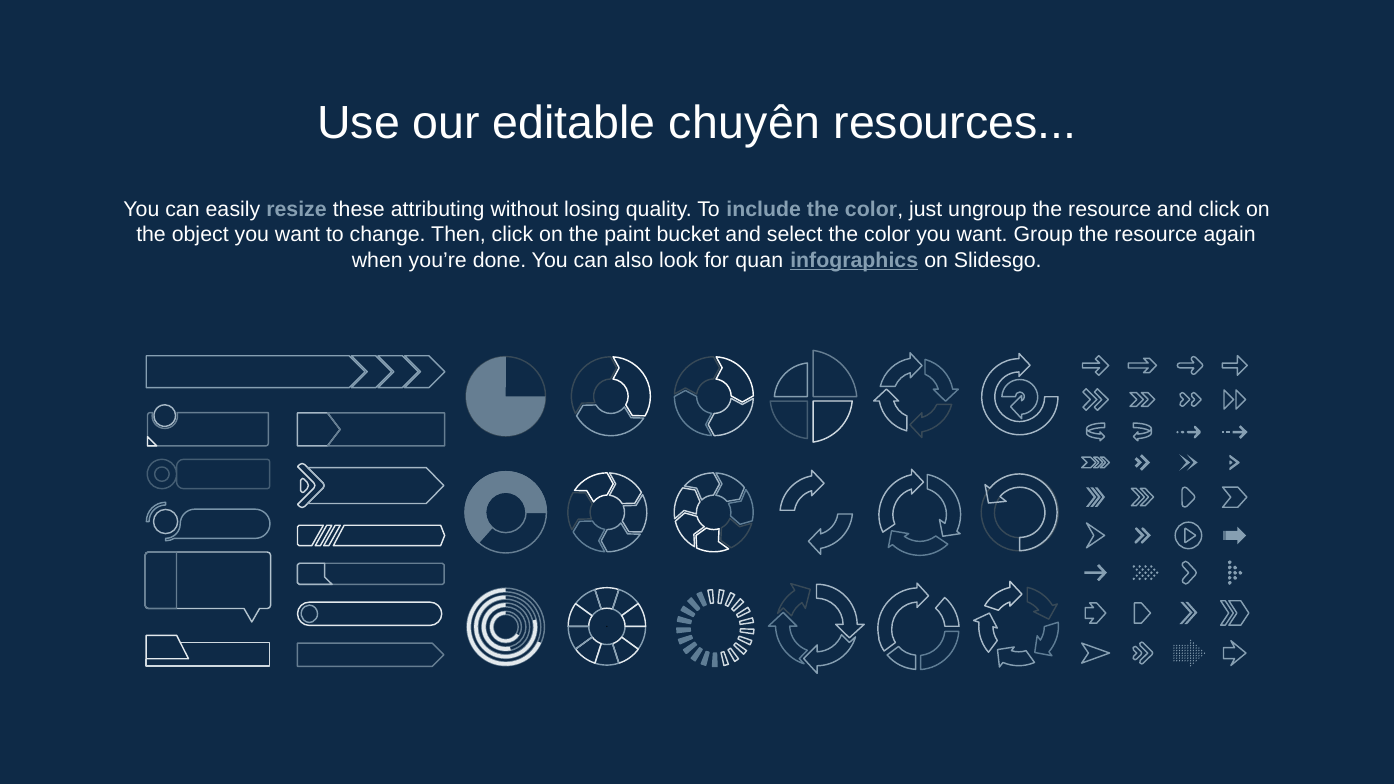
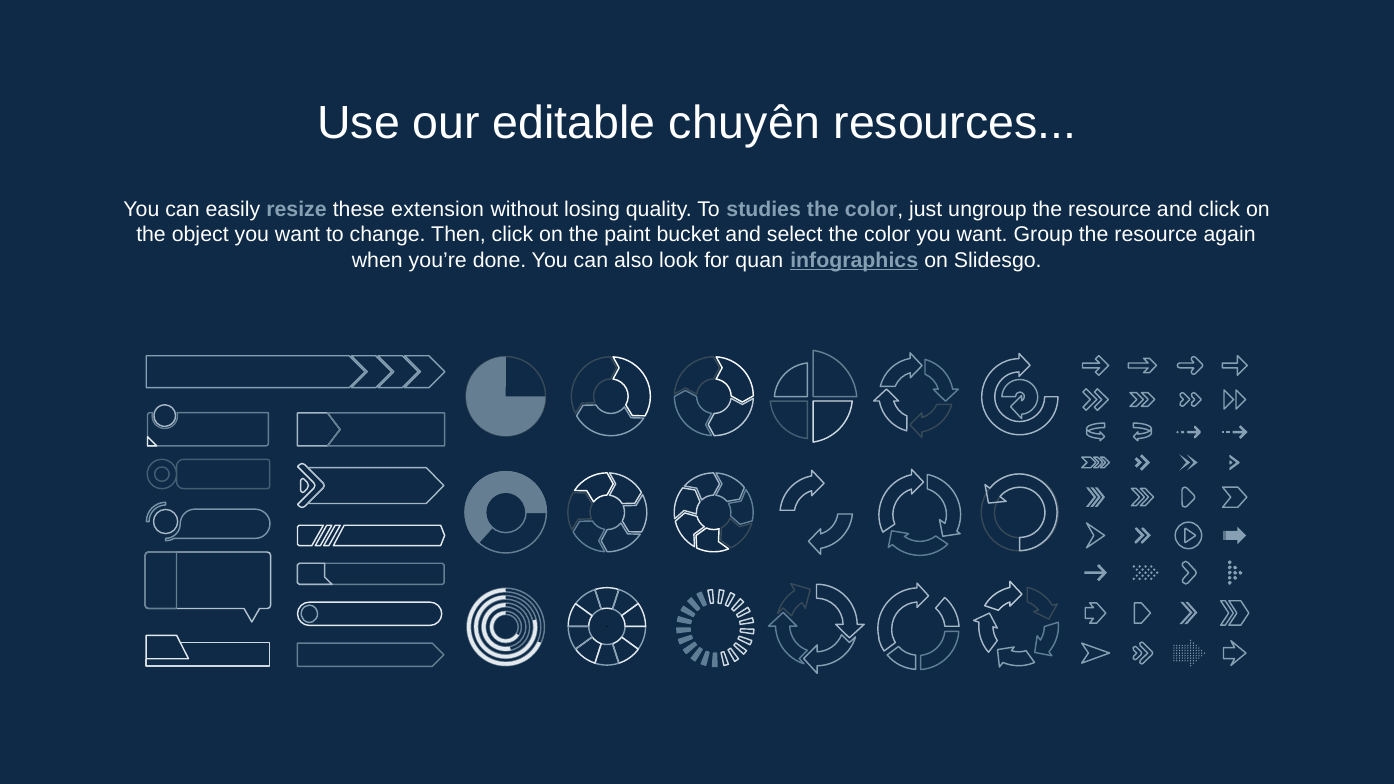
attributing: attributing -> extension (438, 209)
include: include -> studies (764, 209)
